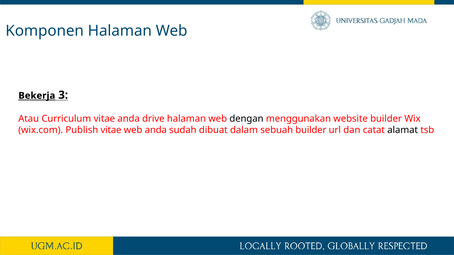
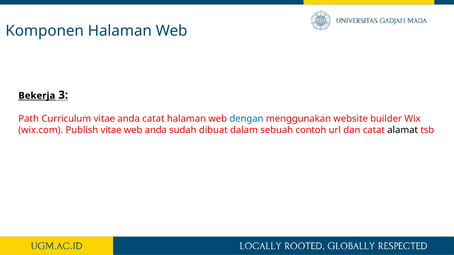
Atau: Atau -> Path (29, 119)
anda drive: drive -> catat (153, 119)
dengan colour: black -> blue (246, 119)
sebuah builder: builder -> contoh (311, 130)
